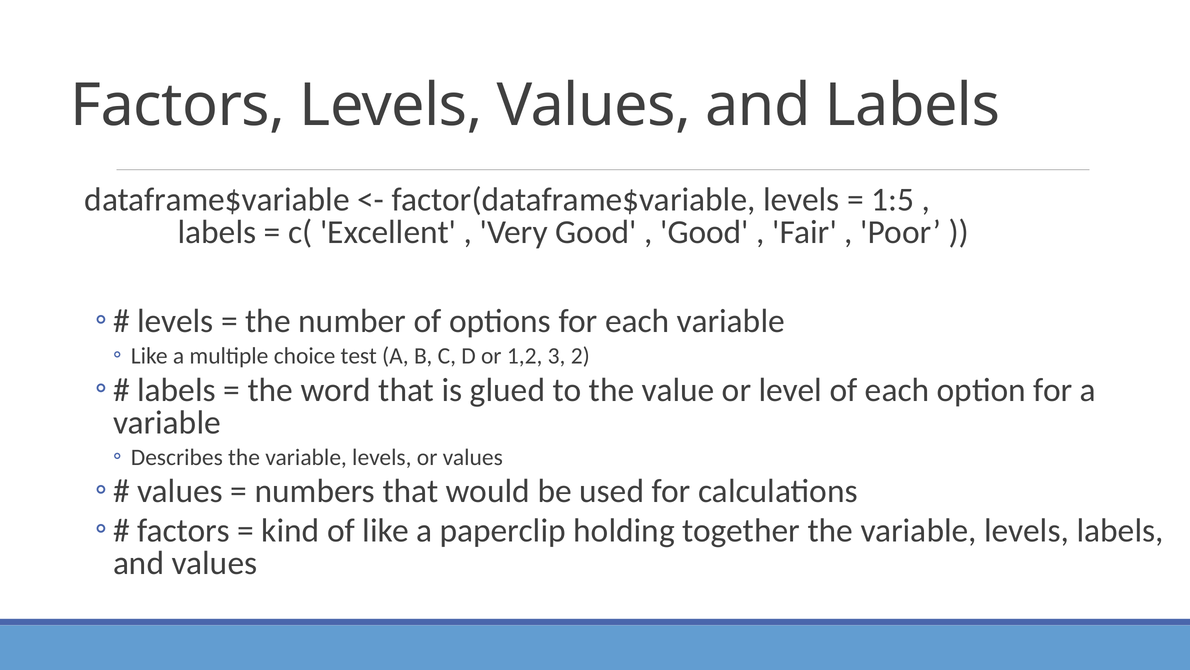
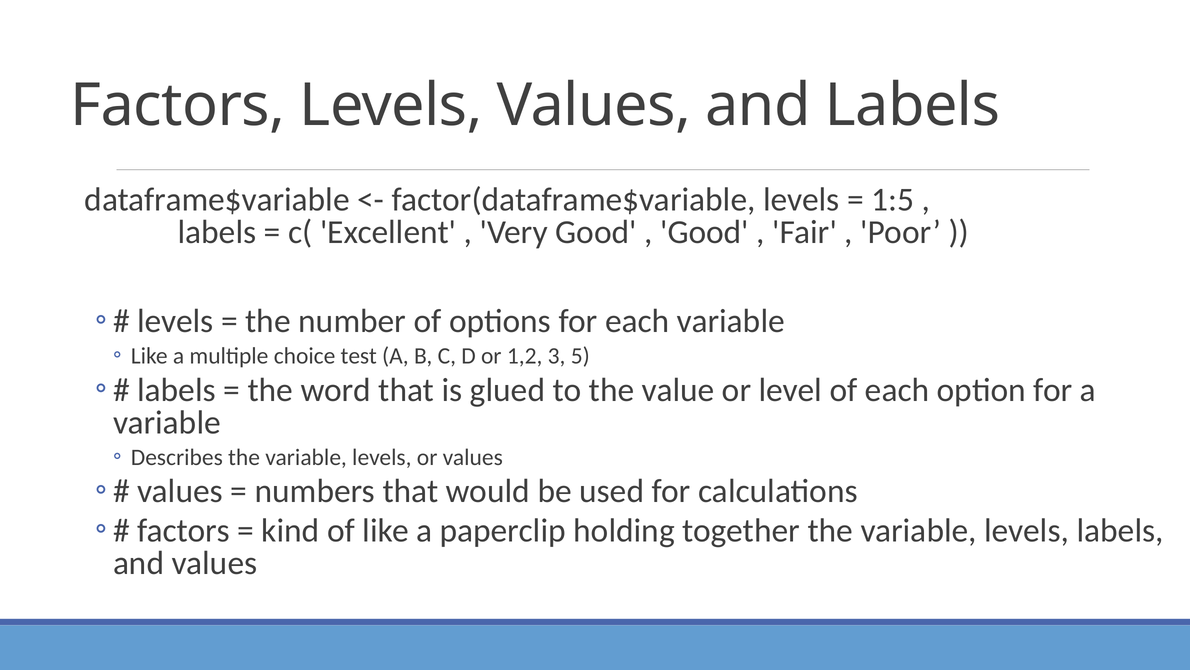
2: 2 -> 5 (580, 356)
